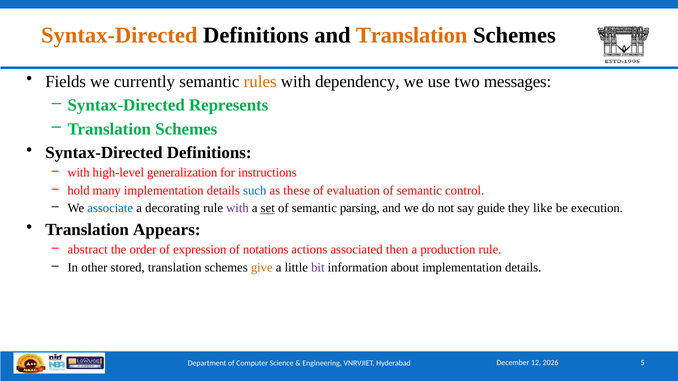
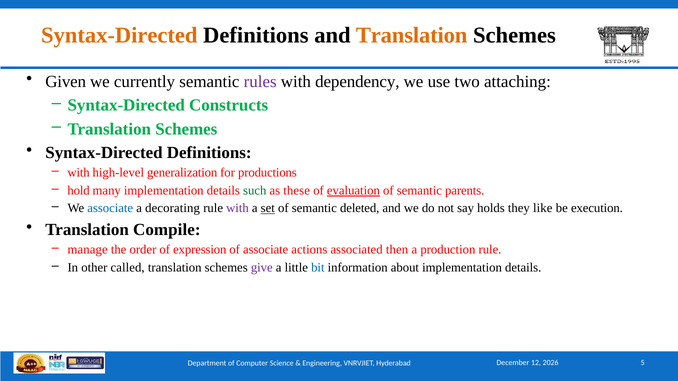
Fields: Fields -> Given (66, 82)
rules colour: orange -> purple (260, 82)
messages: messages -> attaching (517, 82)
Represents: Represents -> Constructs (229, 105)
instructions: instructions -> productions (267, 173)
such colour: blue -> green (255, 191)
evaluation underline: none -> present (353, 191)
control: control -> parents (465, 191)
parsing: parsing -> deleted (360, 208)
guide: guide -> holds (491, 208)
Appears: Appears -> Compile (167, 230)
abstract: abstract -> manage (88, 250)
of notations: notations -> associate (266, 250)
stored: stored -> called (128, 268)
give colour: orange -> purple (262, 268)
bit colour: purple -> blue (318, 268)
